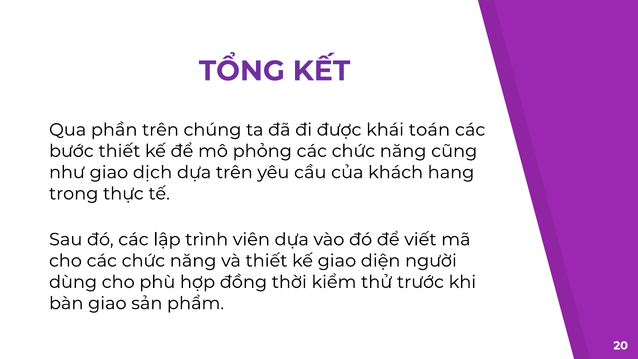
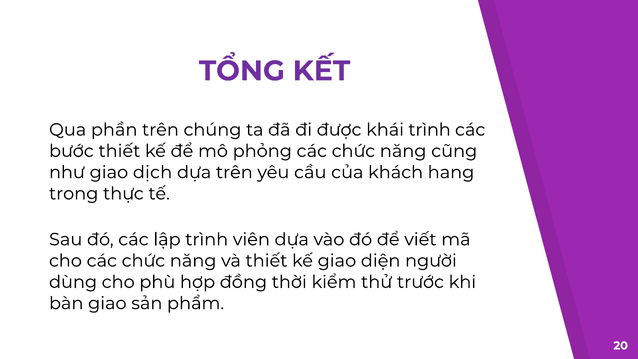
khái toán: toán -> trình (430, 130)
